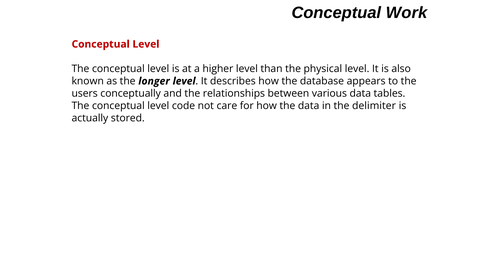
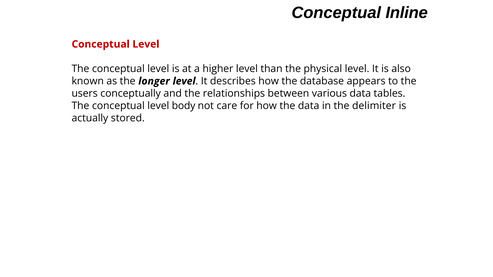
Work: Work -> Inline (407, 13)
code: code -> body (184, 106)
